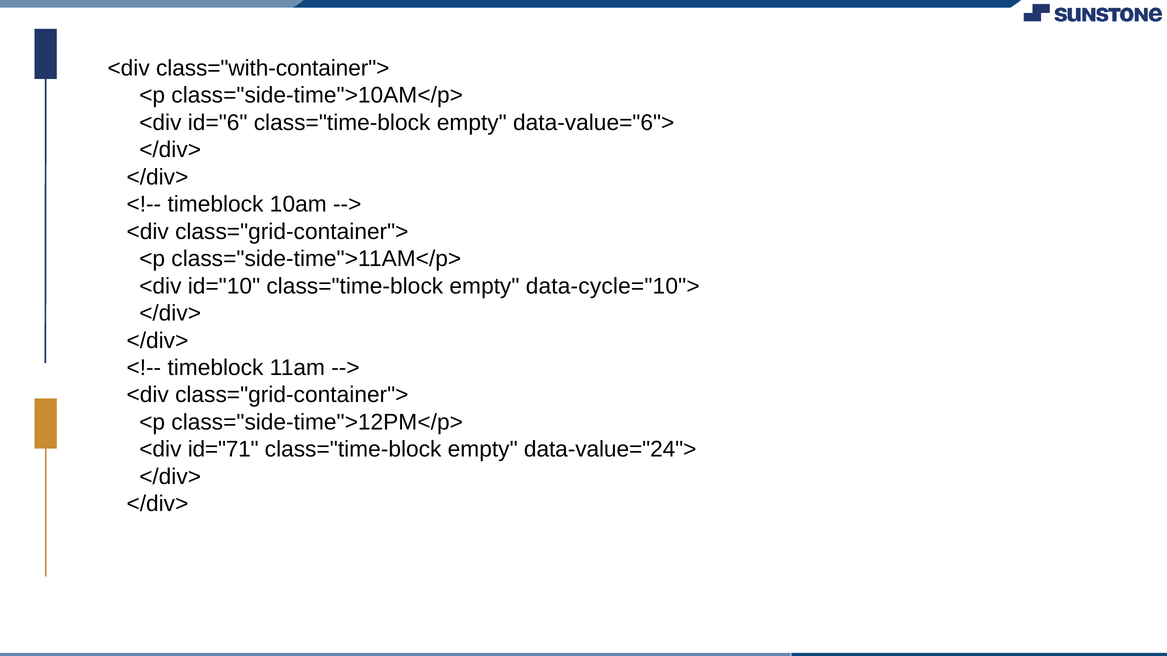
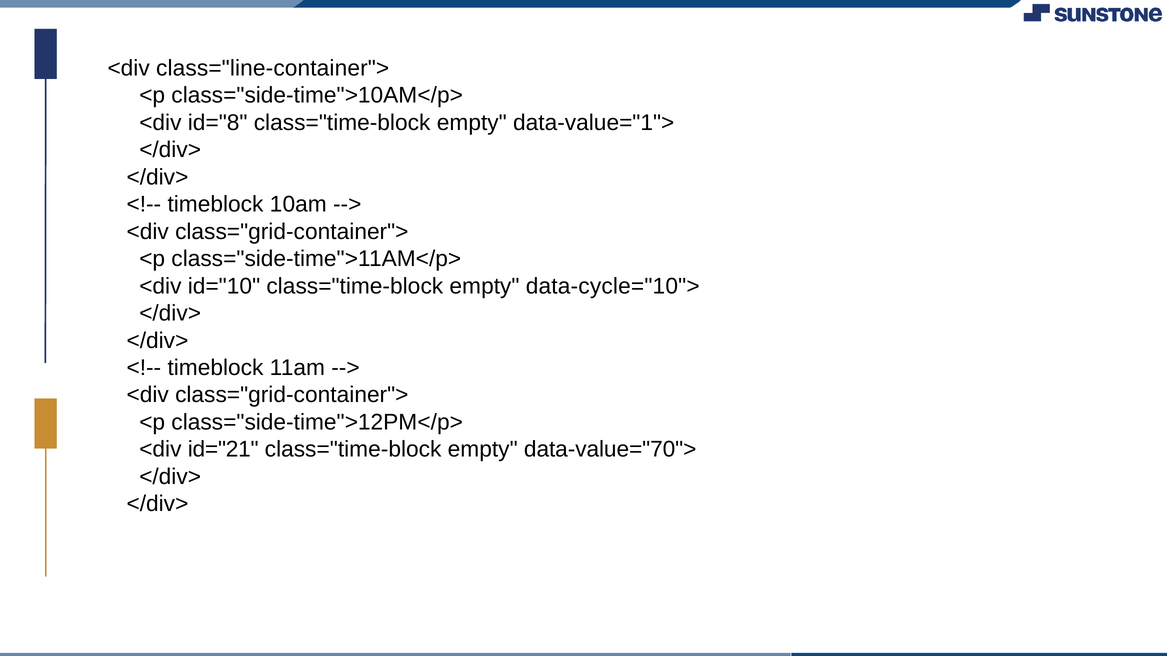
class="with-container">: class="with-container"> -> class="line-container"> (273, 68)
id="6: id="6 -> id="8 (218, 123)
data-value="6">: data-value="6"> -> data-value="1"> (594, 123)
id="71: id="71 -> id="21 (223, 450)
data-value="24">: data-value="24"> -> data-value="70"> (610, 450)
